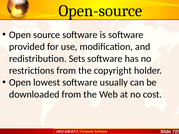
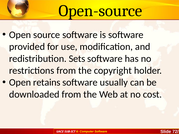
lowest: lowest -> retains (47, 83)
